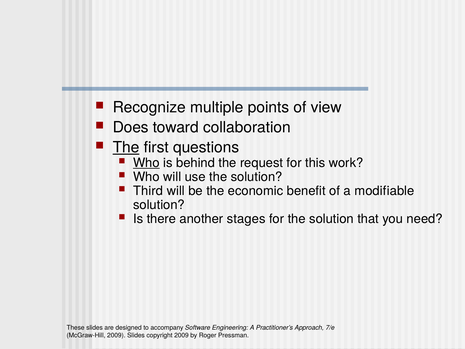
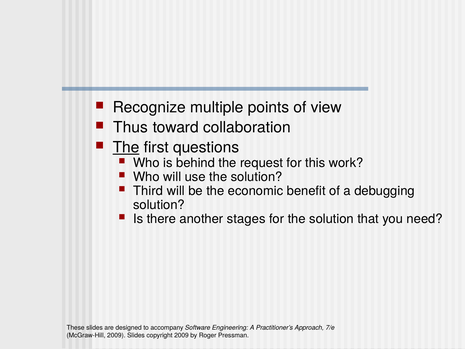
Does: Does -> Thus (131, 127)
Who underline: present -> none (146, 163)
modifiable: modifiable -> debugging (385, 191)
